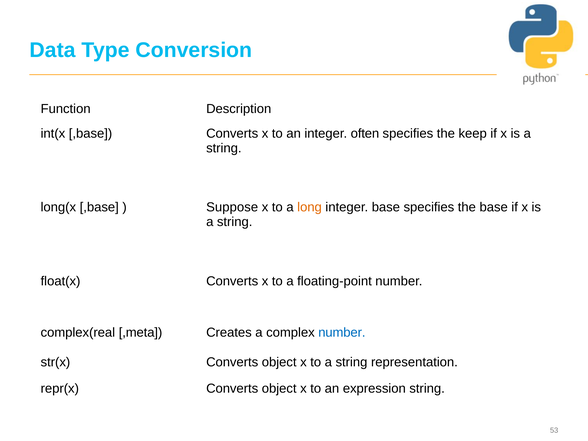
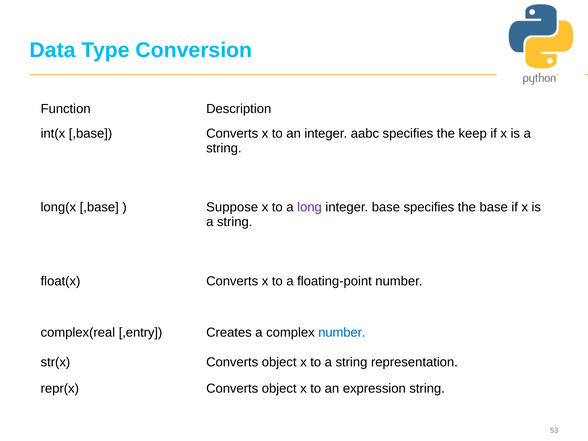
often: often -> aabc (365, 134)
long colour: orange -> purple (310, 207)
,meta: ,meta -> ,entry (141, 333)
